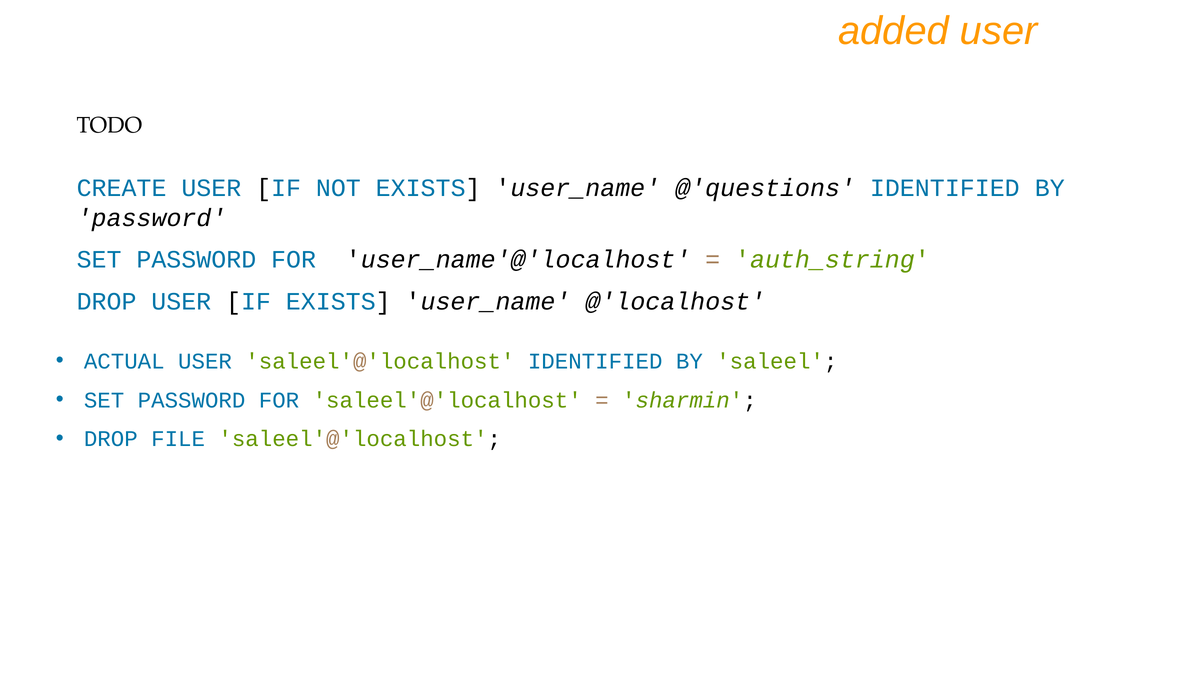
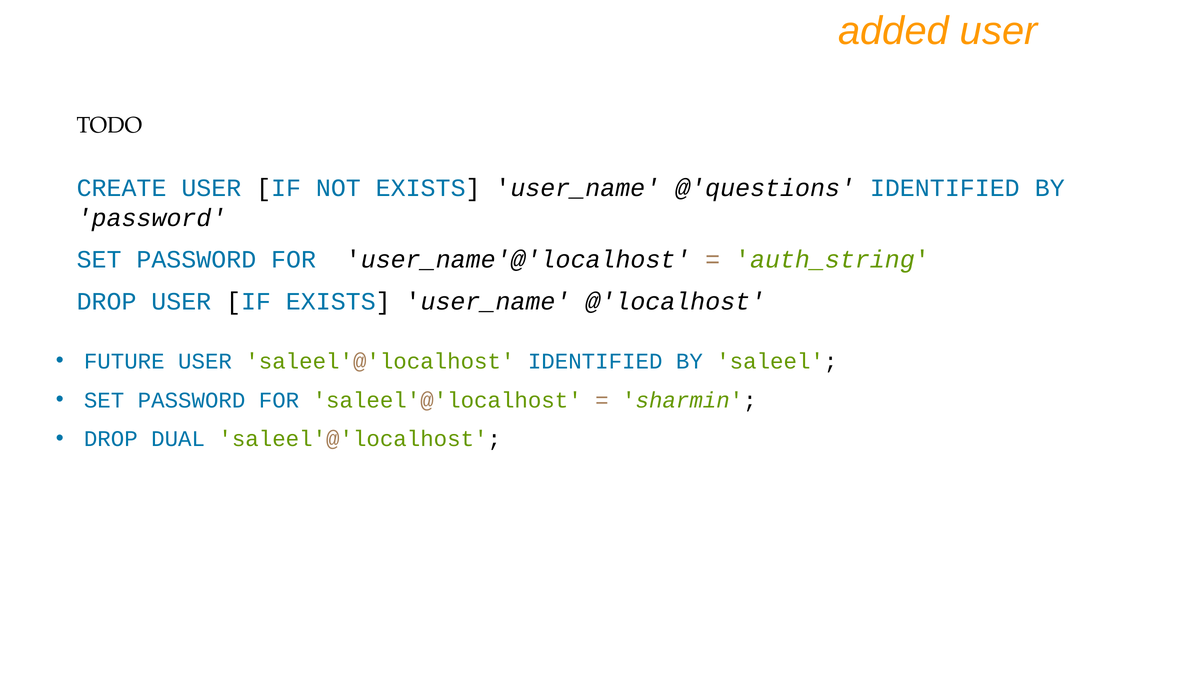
ACTUAL: ACTUAL -> FUTURE (124, 361)
FILE: FILE -> DUAL (178, 439)
